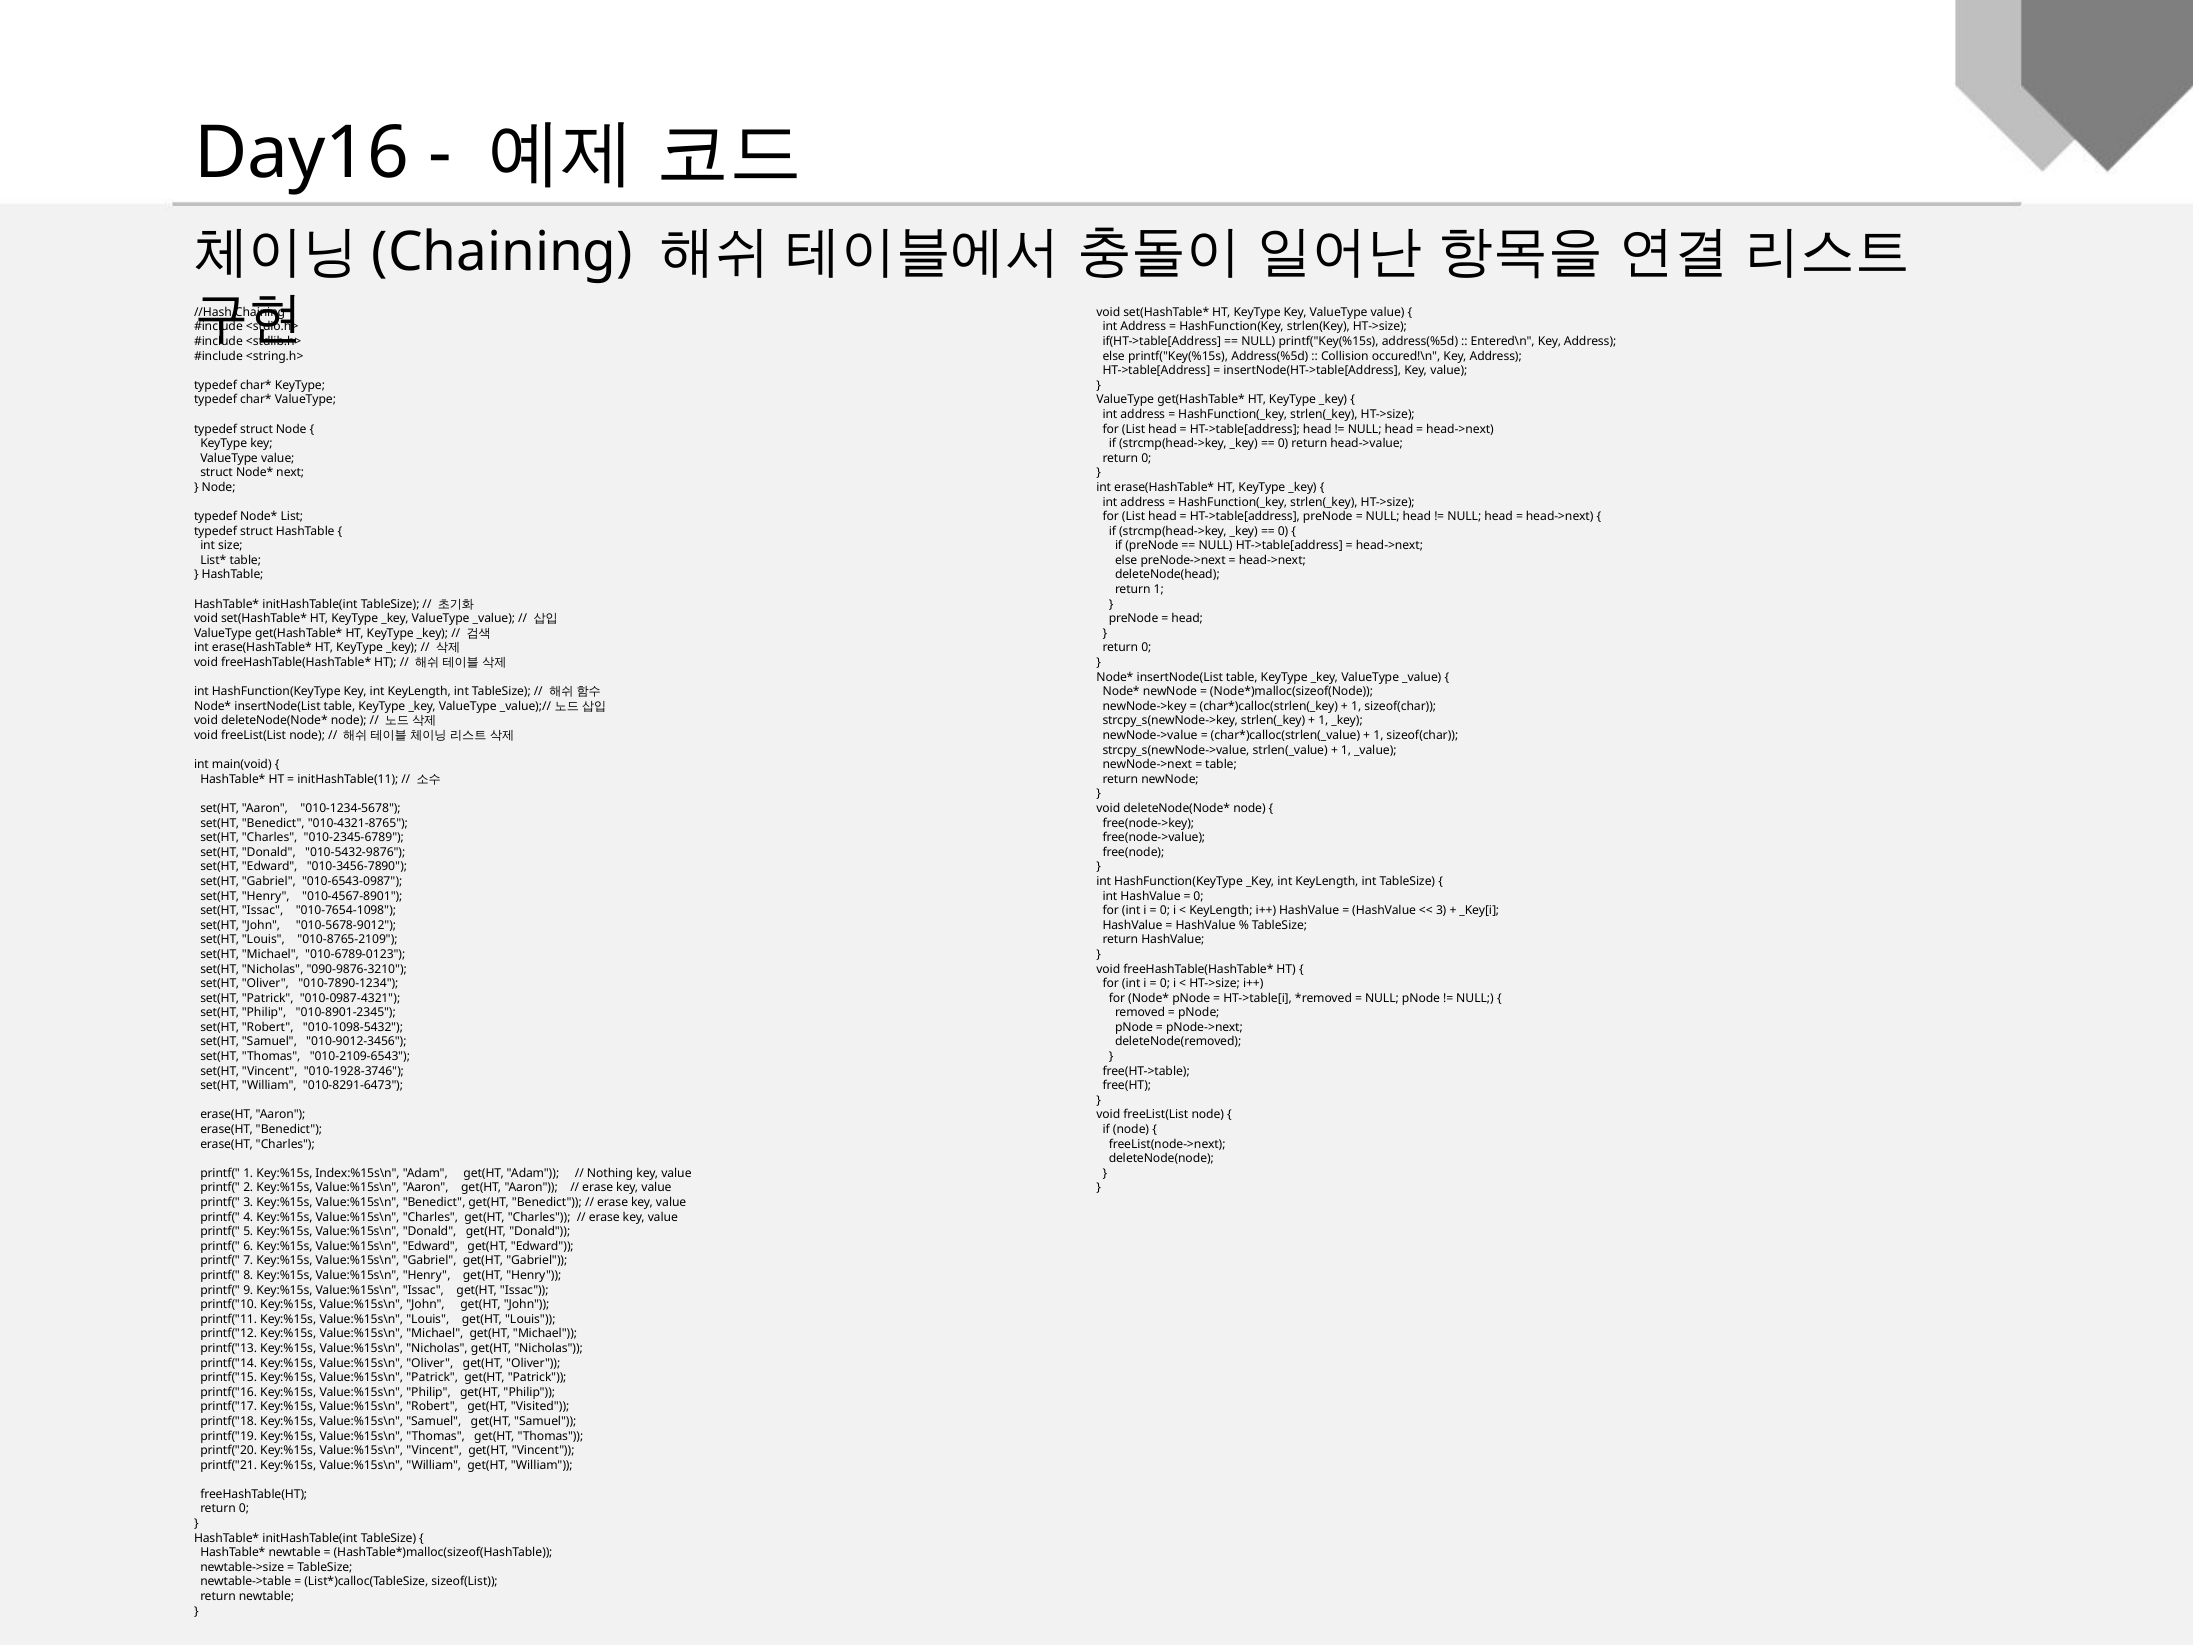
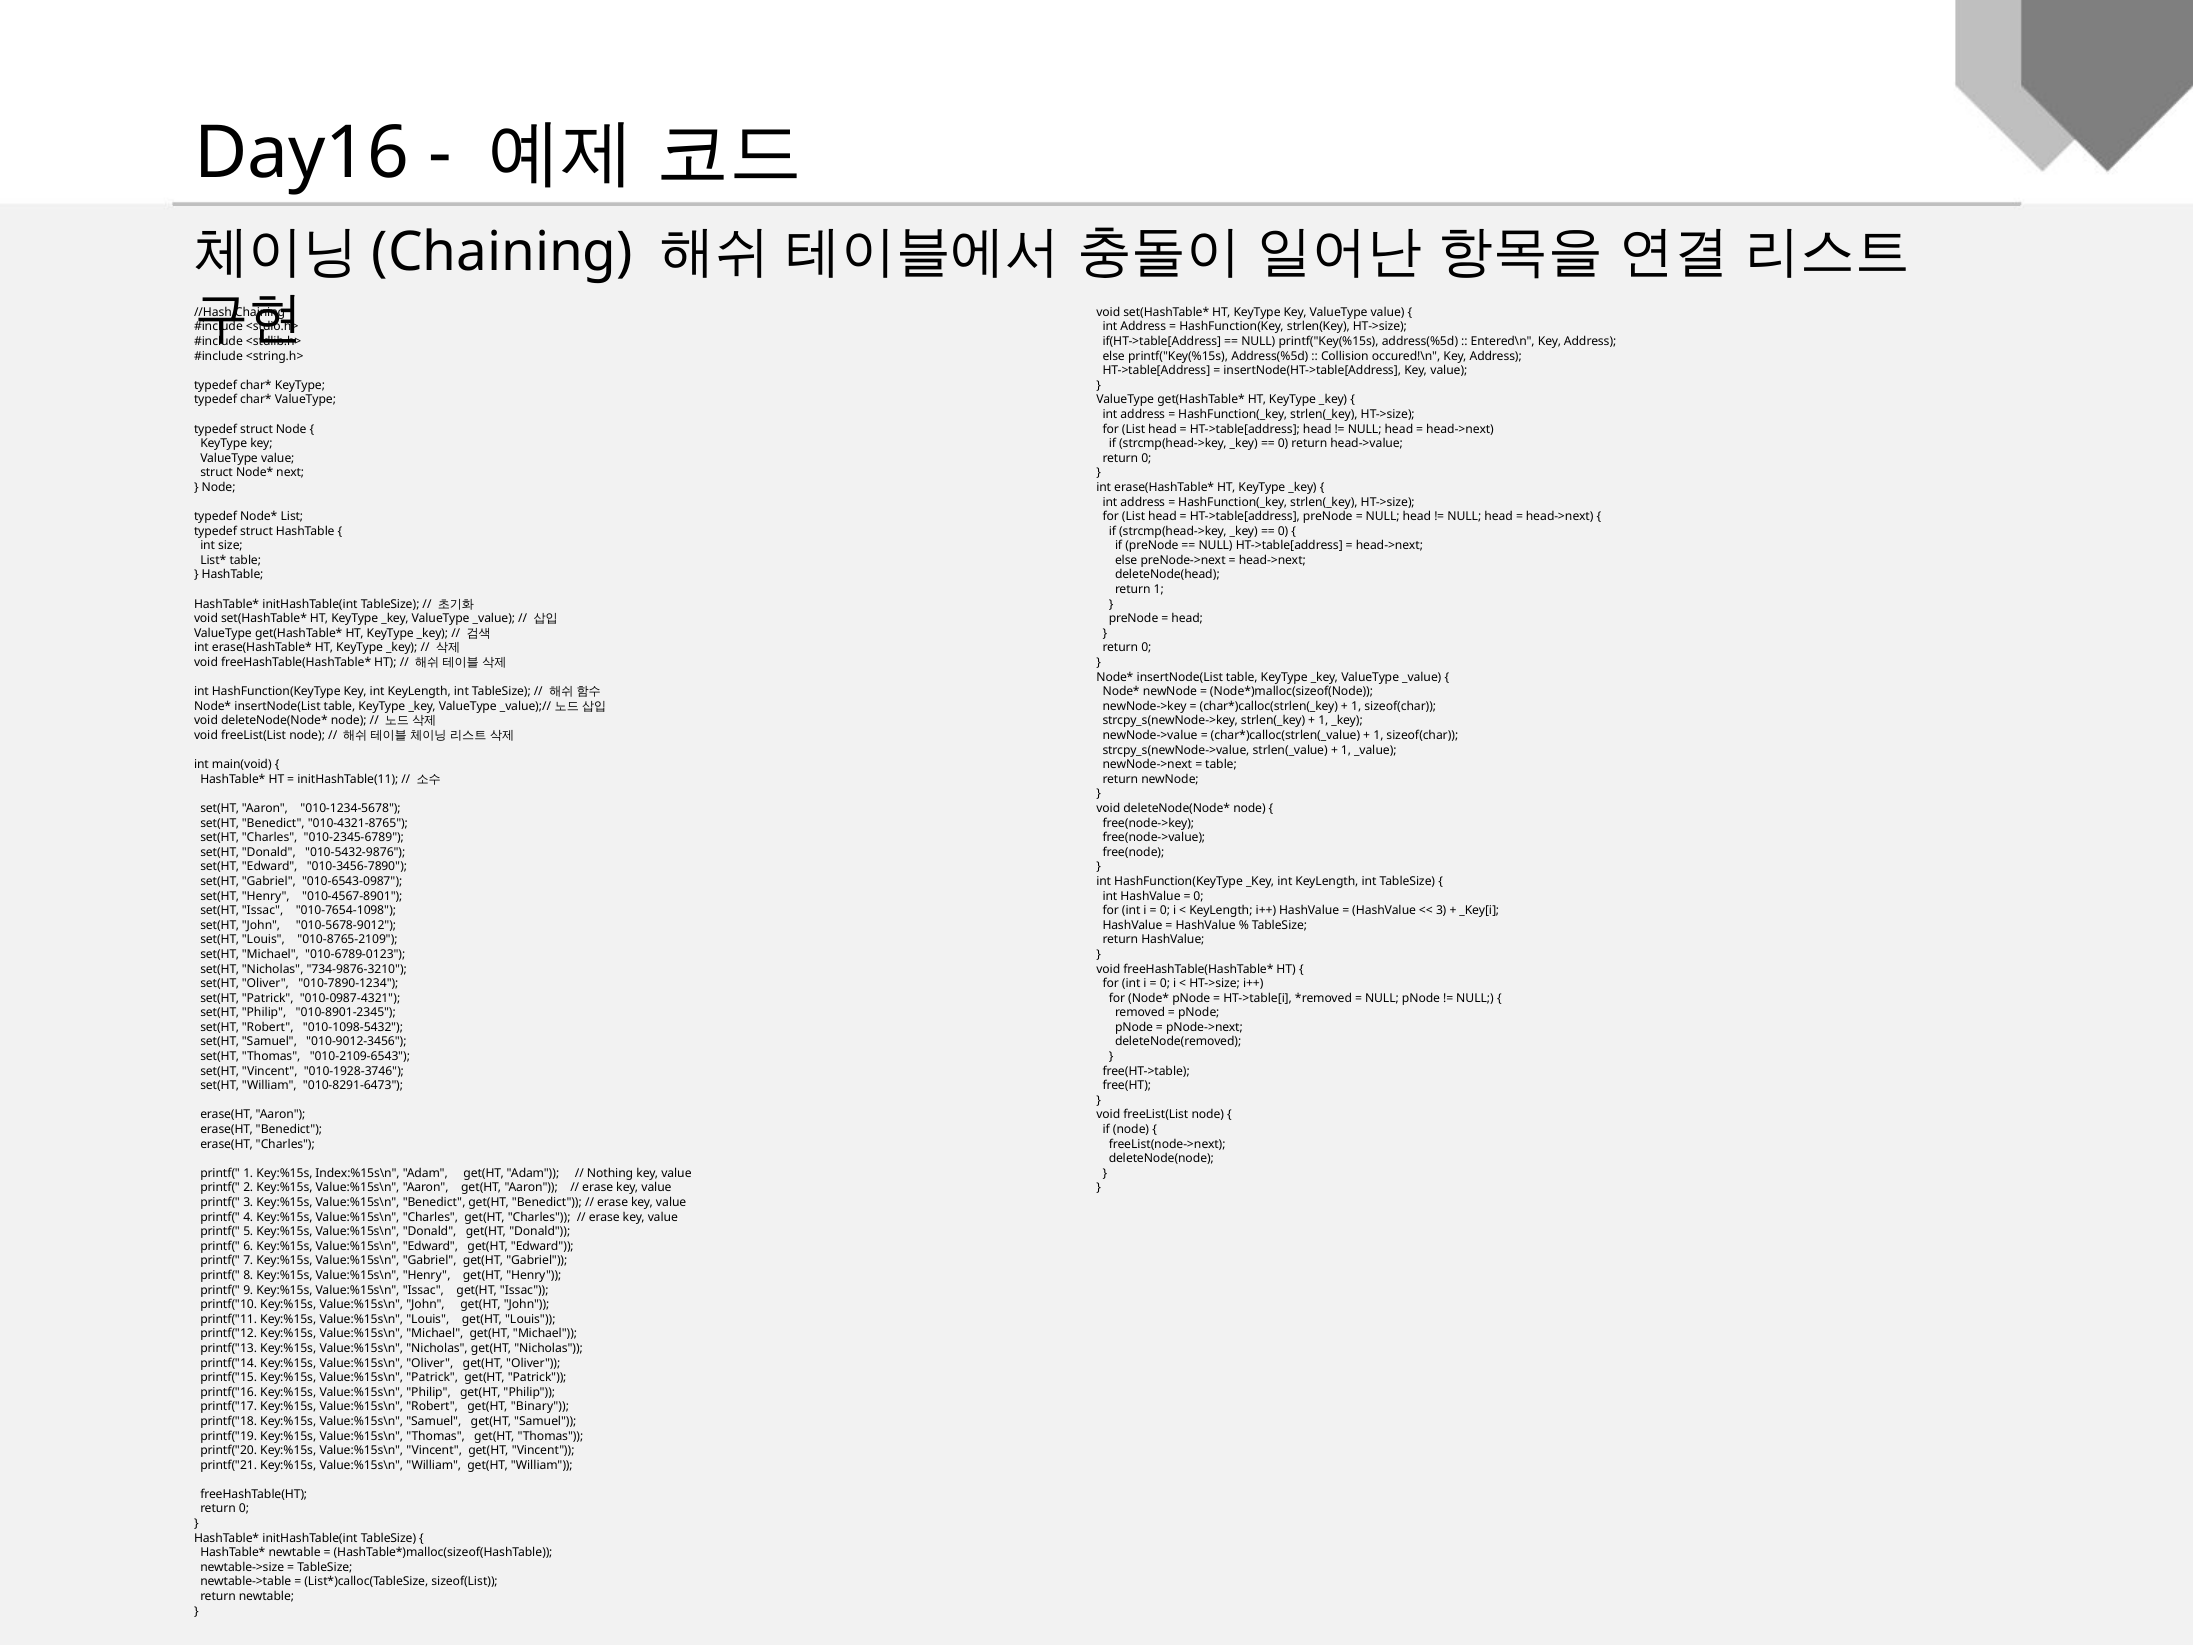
090-9876-3210: 090-9876-3210 -> 734-9876-3210 (357, 969)
Visited: Visited -> Binary (540, 1407)
